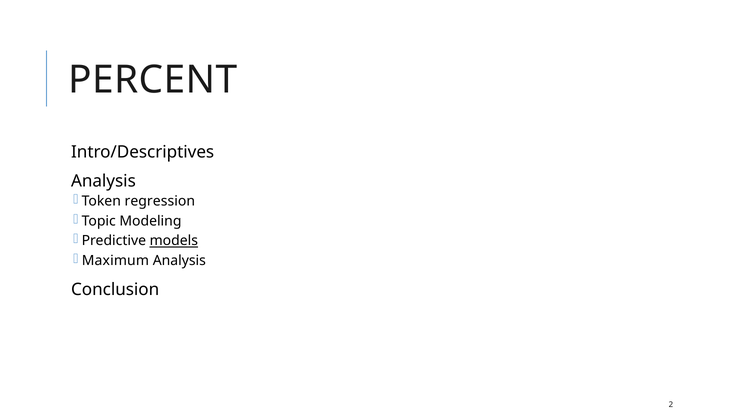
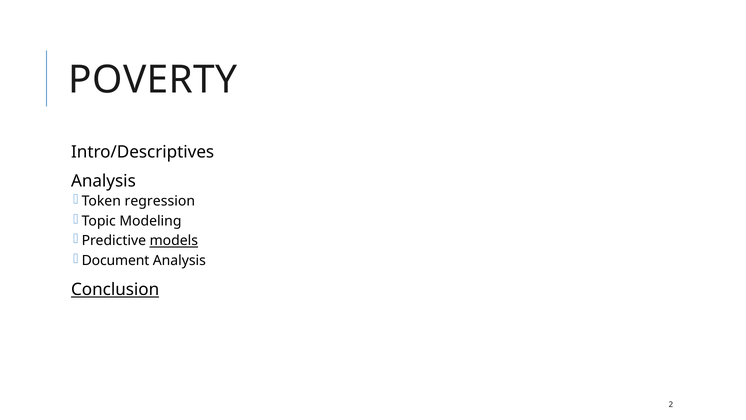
PERCENT: PERCENT -> POVERTY (153, 80)
Maximum: Maximum -> Document (116, 260)
Conclusion underline: none -> present (115, 290)
